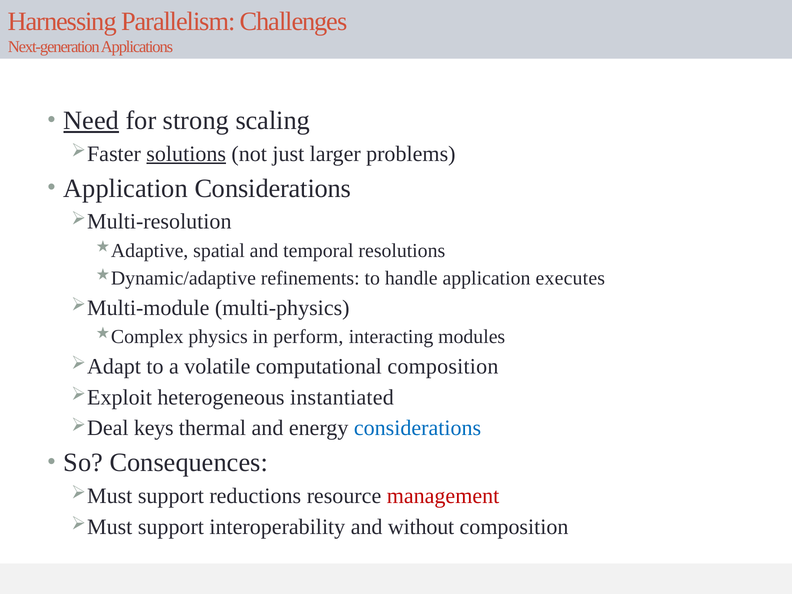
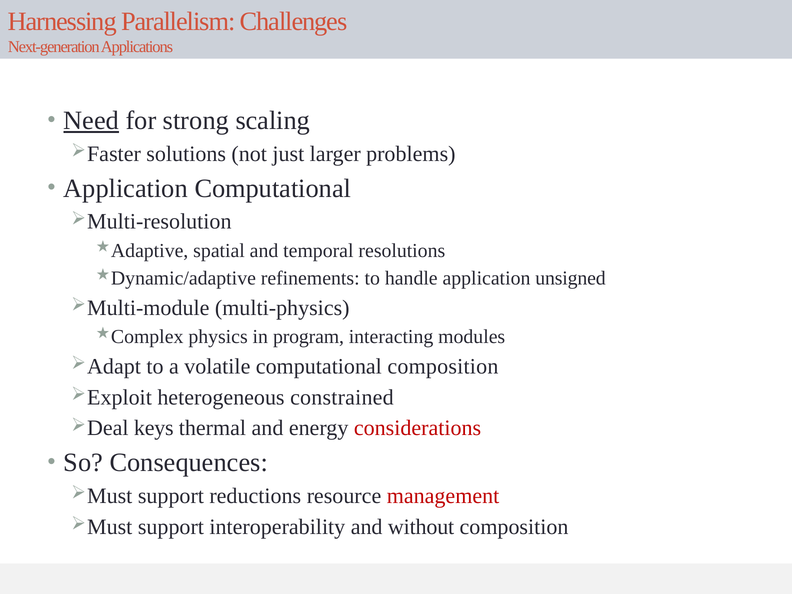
solutions underline: present -> none (186, 154)
Application Considerations: Considerations -> Computational (273, 188)
executes: executes -> unsigned (570, 278)
perform: perform -> program (309, 337)
instantiated: instantiated -> constrained (342, 397)
considerations colour: blue -> red (418, 428)
